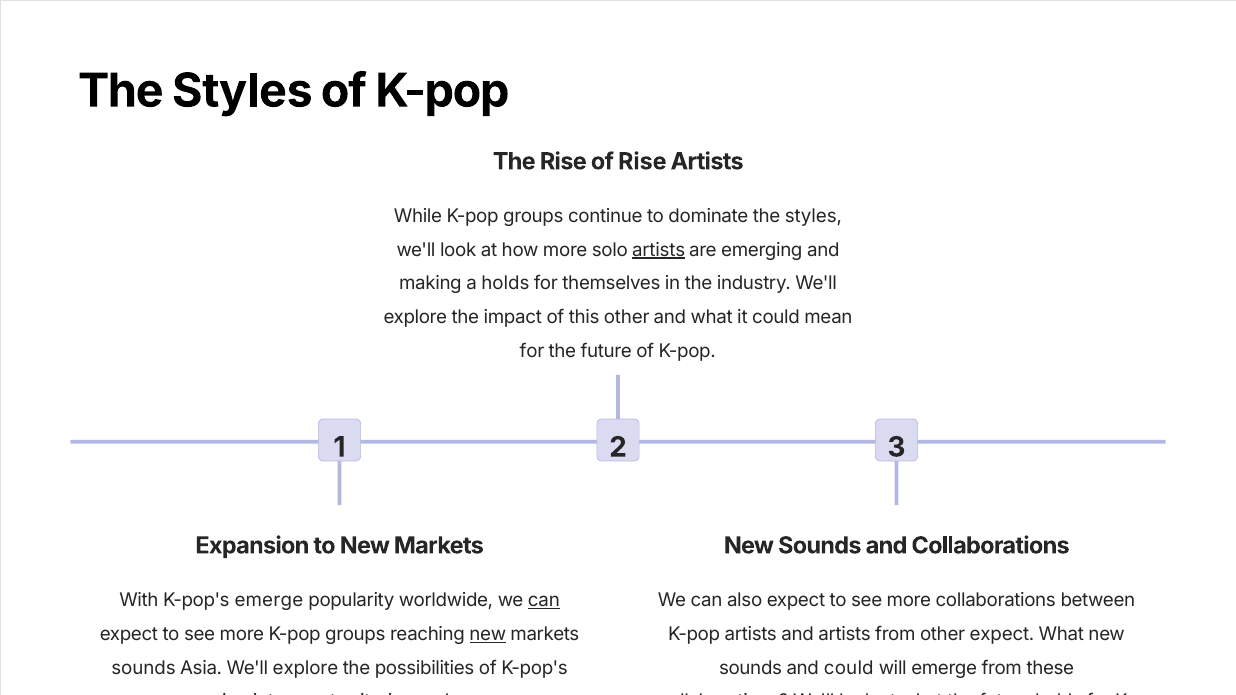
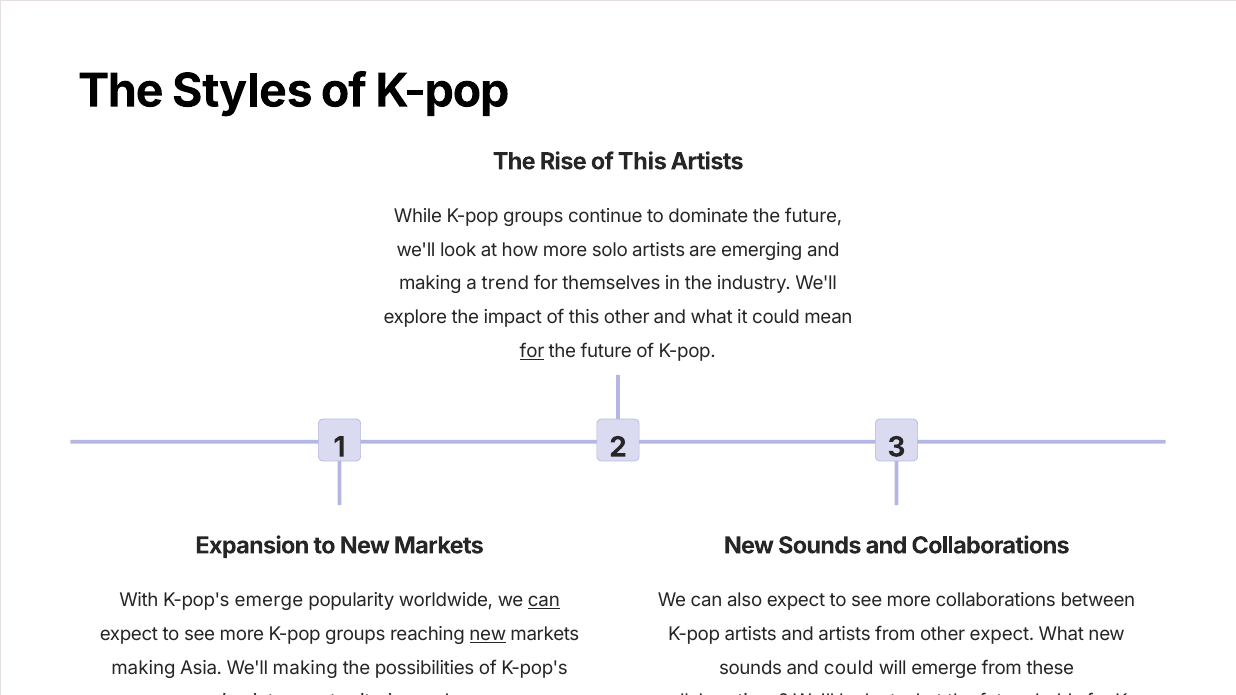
Rise of Rise: Rise -> This (642, 162)
dominate the styles: styles -> future (814, 216)
artists underline: present -> none (659, 250)
a holds: holds -> trend (505, 284)
for underline: none -> present (532, 351)
sounds: sounds -> making (143, 668)
Asia We'll explore: explore -> making (305, 668)
